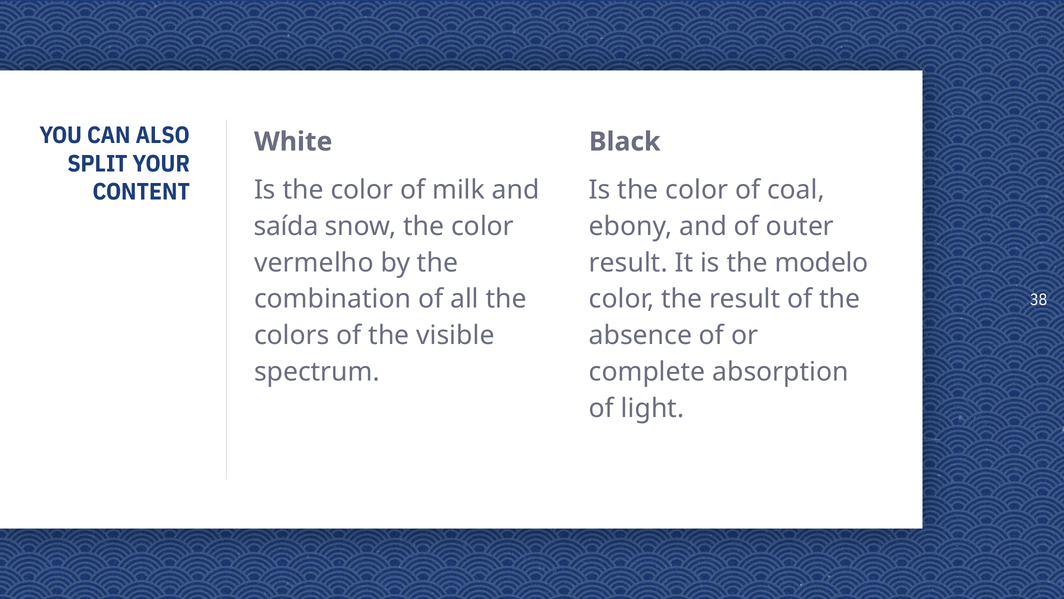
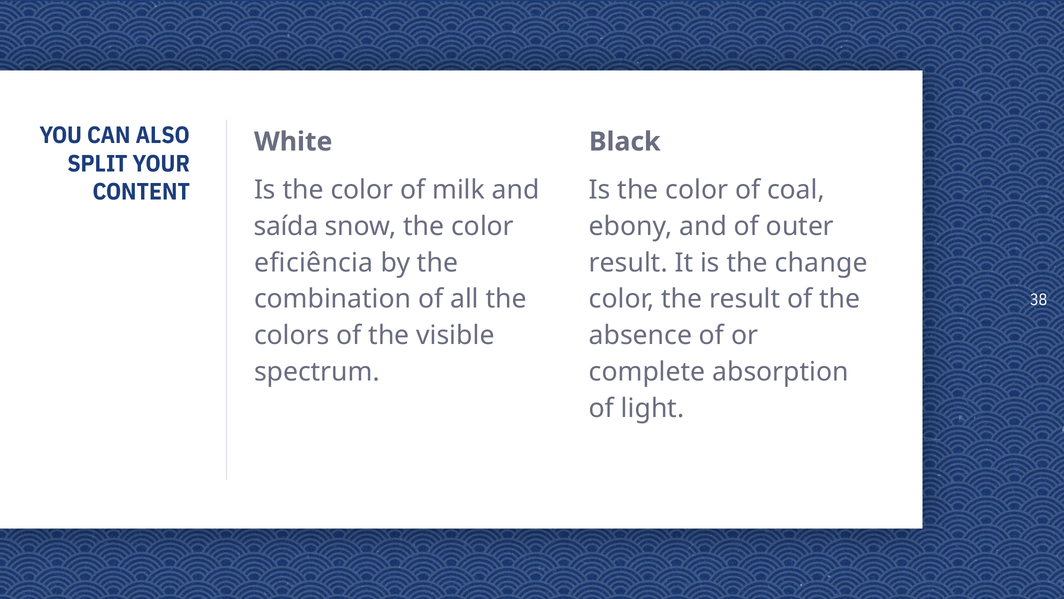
vermelho: vermelho -> eficiência (314, 263)
modelo: modelo -> change (821, 263)
